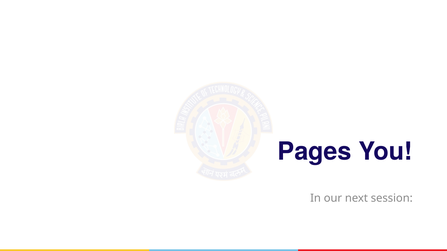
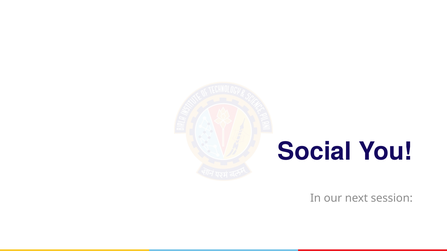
Pages: Pages -> Social (315, 152)
